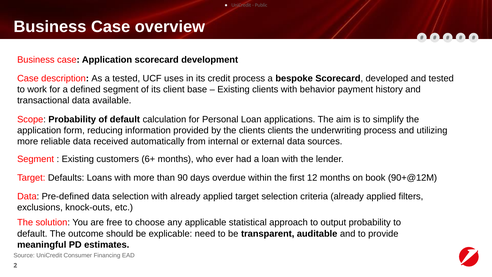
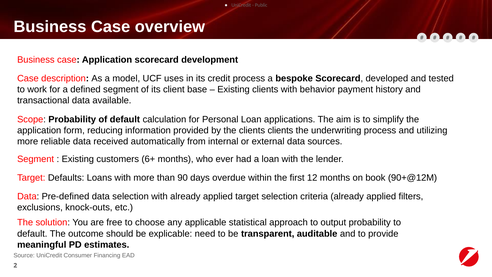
a tested: tested -> model (126, 78)
